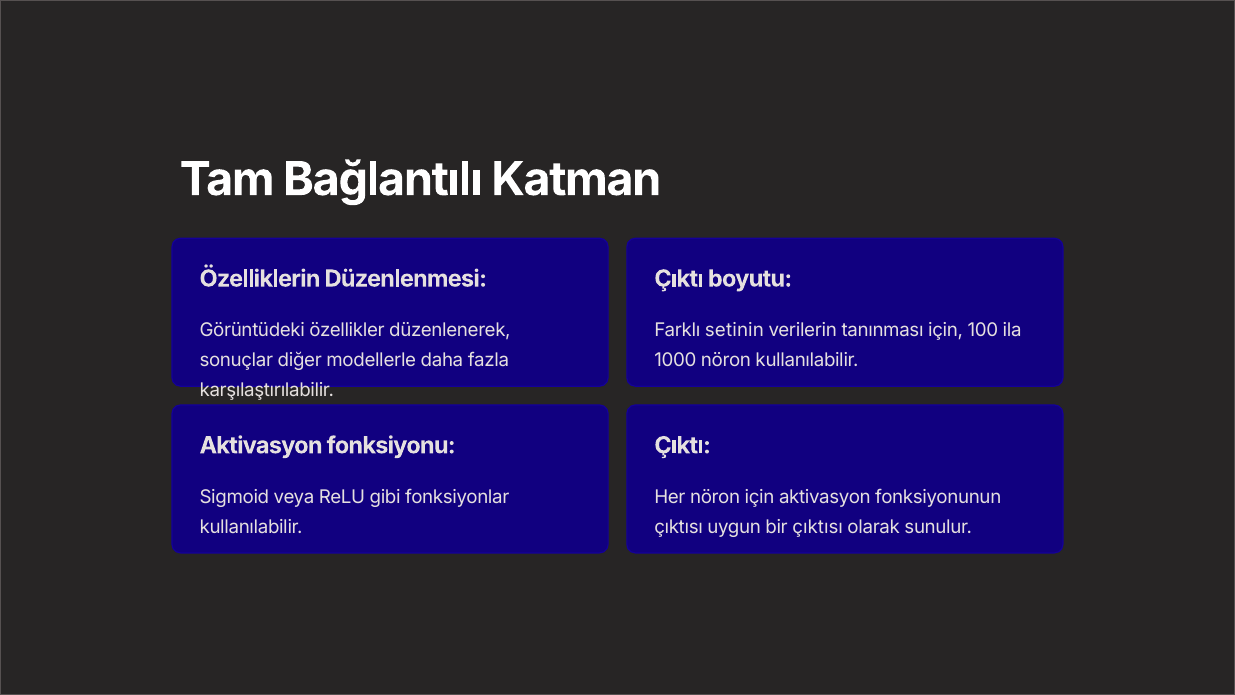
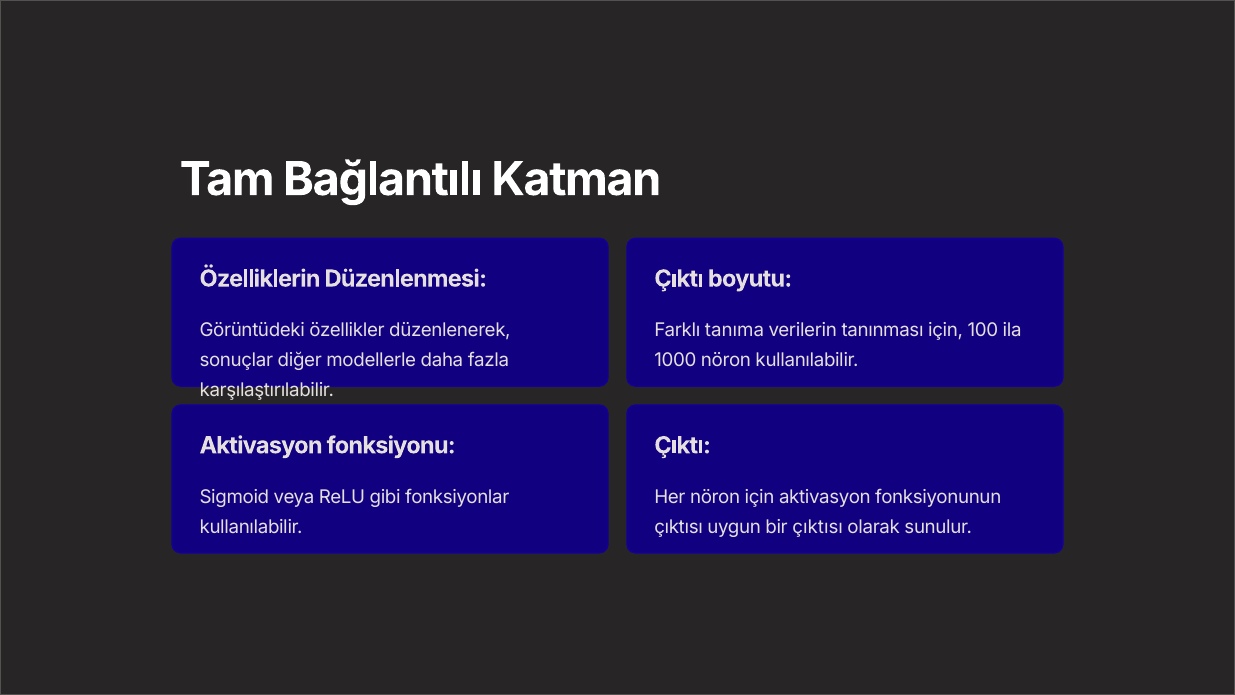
setinin: setinin -> tanıma (735, 330)
